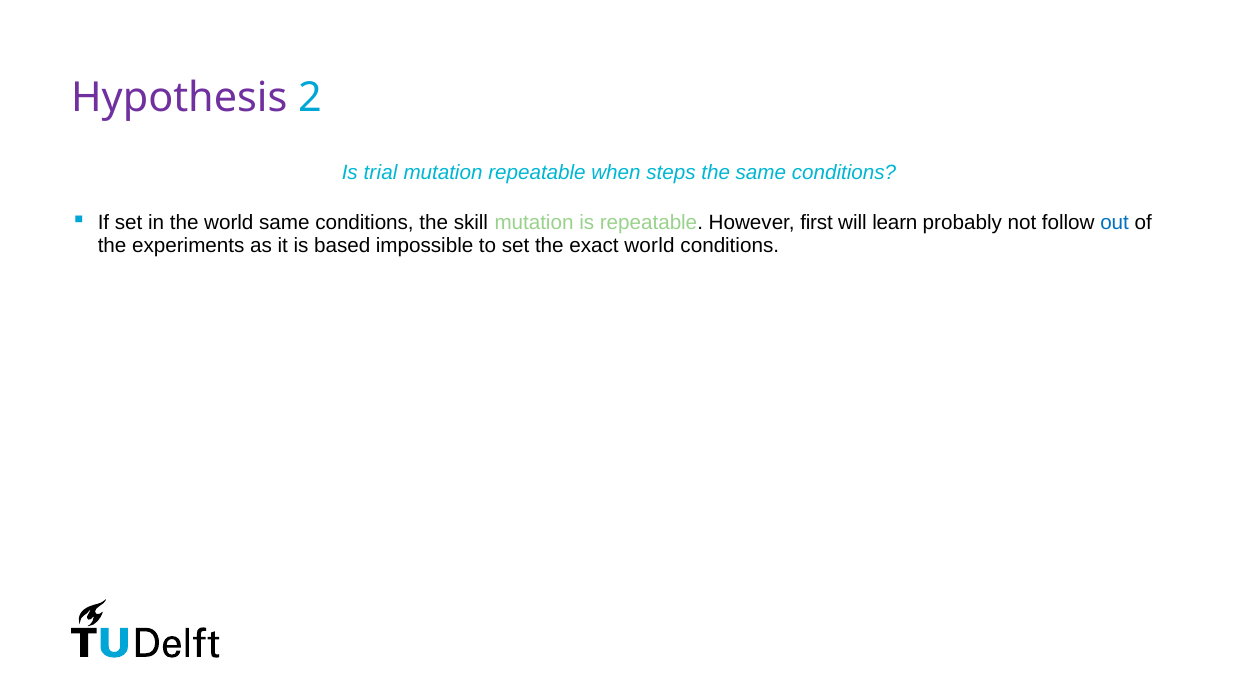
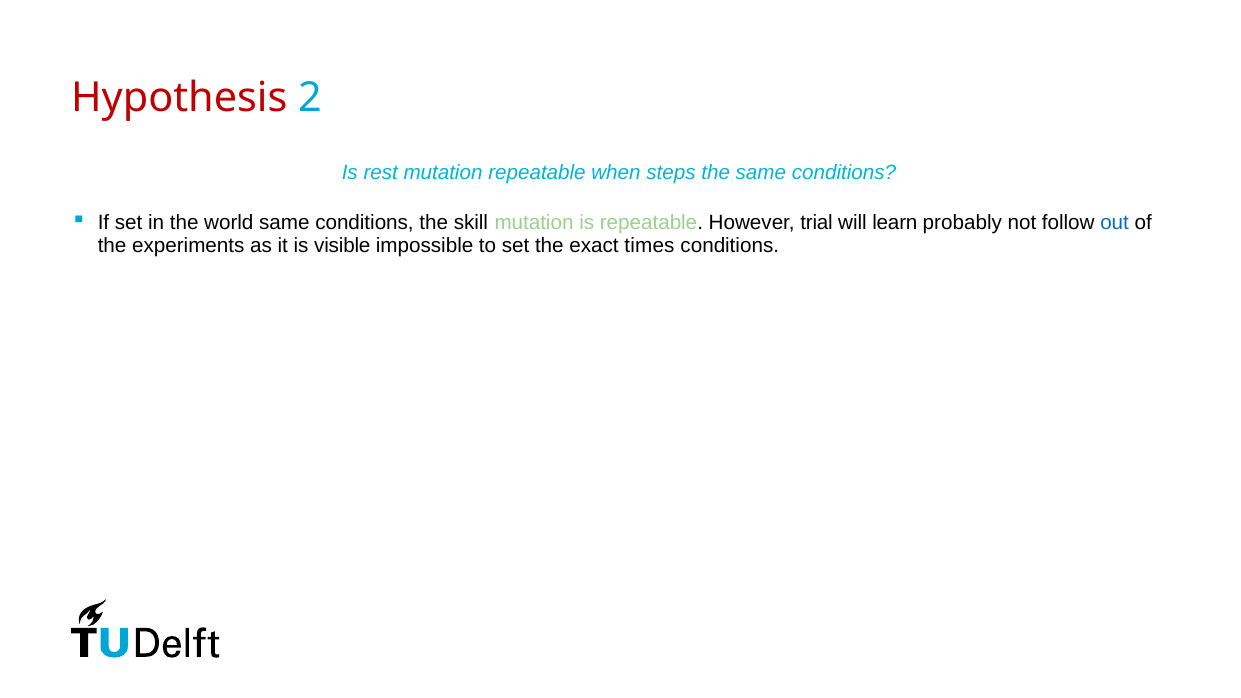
Hypothesis colour: purple -> red (179, 98)
trial: trial -> rest (381, 173)
first: first -> trial (817, 223)
based: based -> visible (342, 245)
exact world: world -> times (649, 245)
